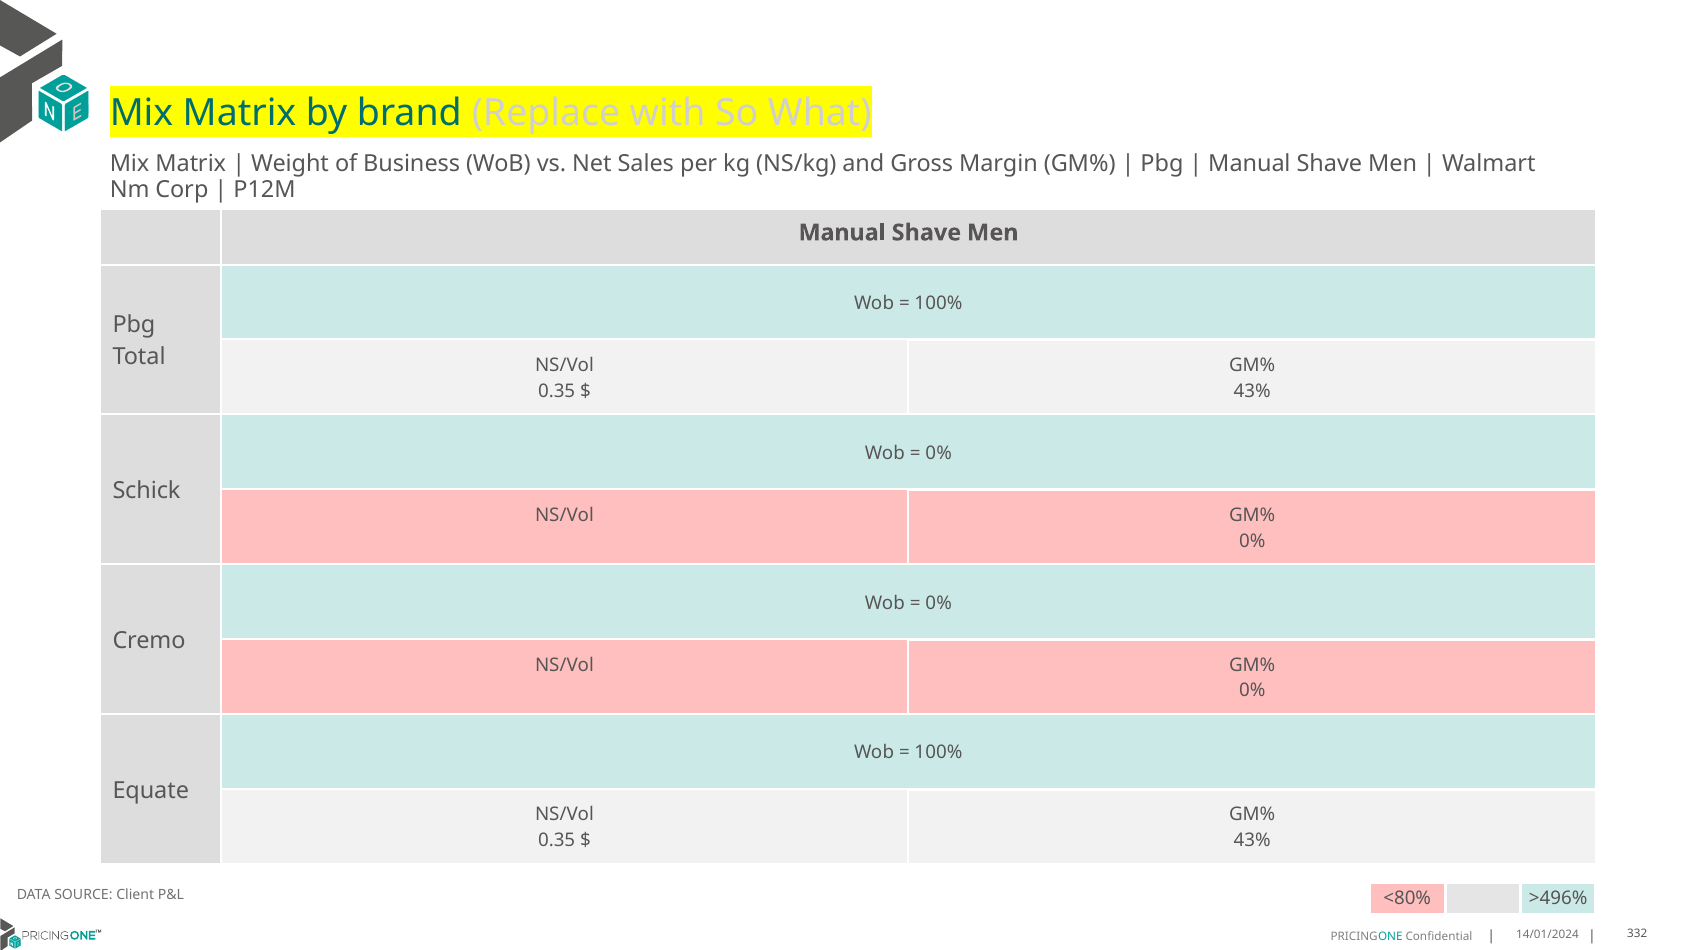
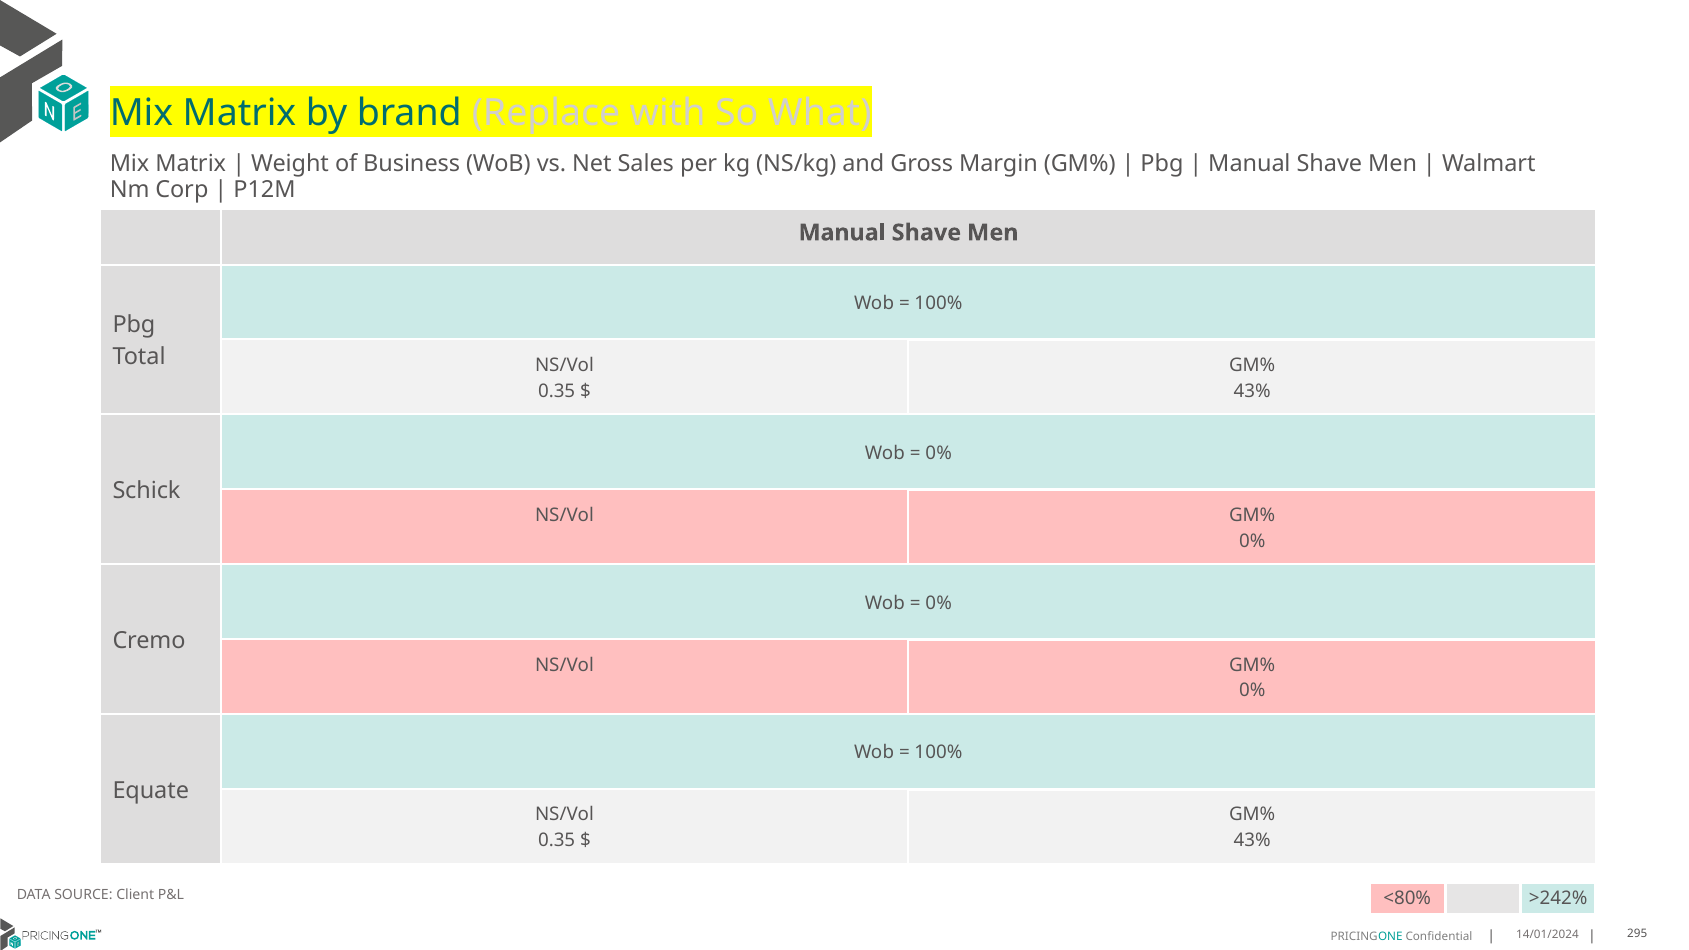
>496%: >496% -> >242% (1558, 899)
332: 332 -> 295 (1637, 934)
